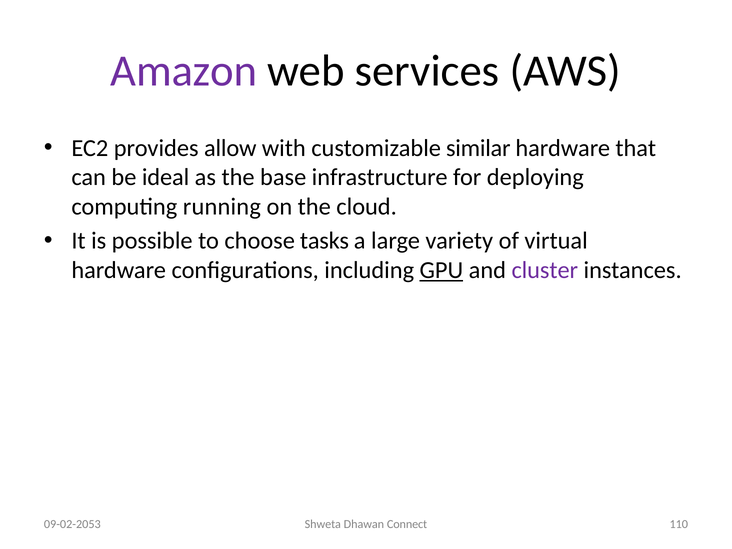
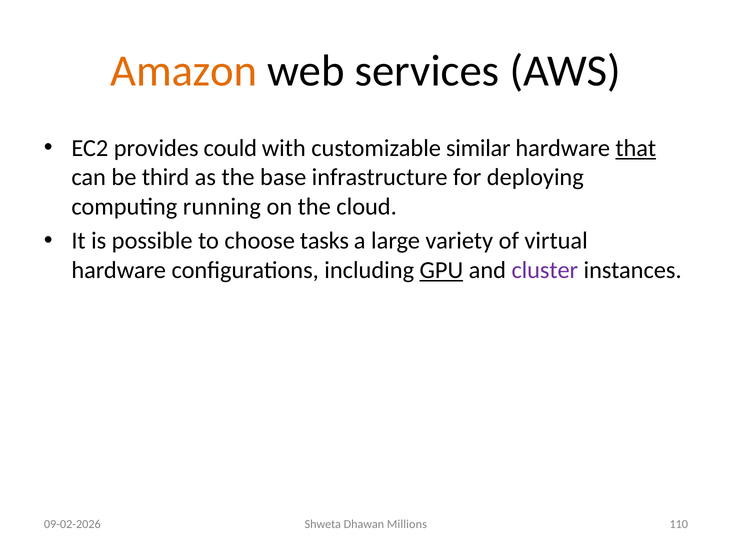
Amazon colour: purple -> orange (184, 71)
allow: allow -> could (230, 148)
that underline: none -> present (636, 148)
ideal: ideal -> third (166, 177)
09-02-2053: 09-02-2053 -> 09-02-2026 (72, 524)
Connect: Connect -> Millions (407, 524)
